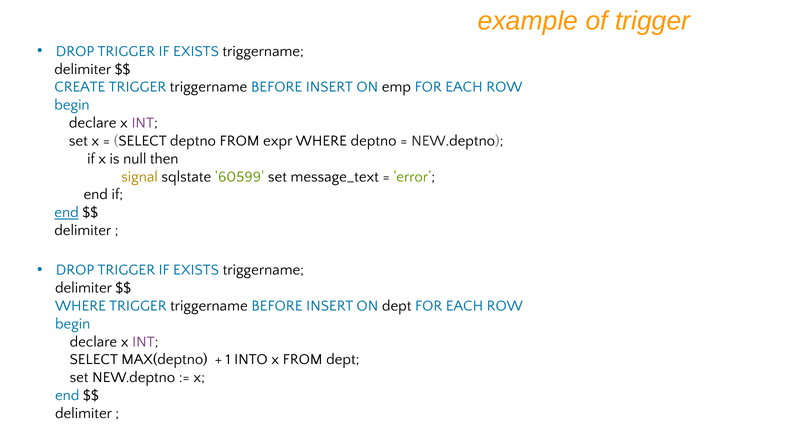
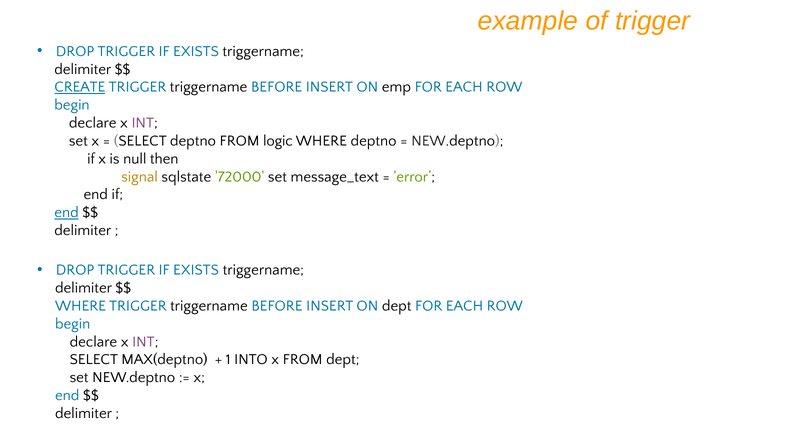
CREATE underline: none -> present (80, 87)
expr: expr -> logic (278, 141)
60599: 60599 -> 72000 (240, 176)
